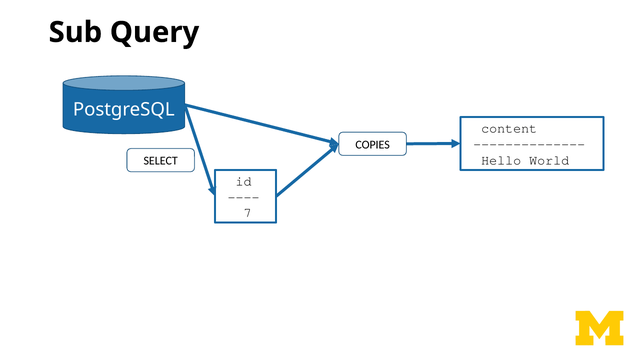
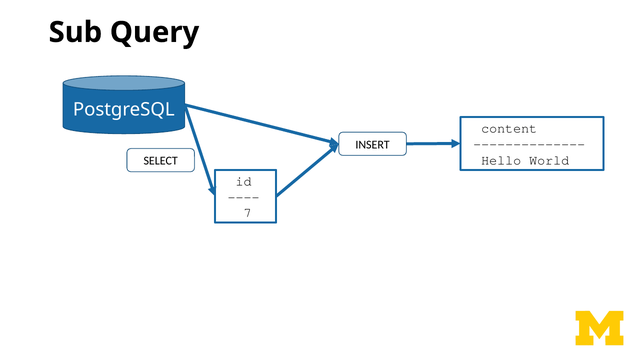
COPIES: COPIES -> INSERT (373, 145)
